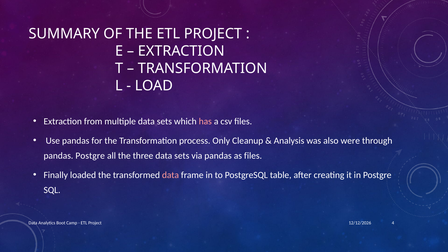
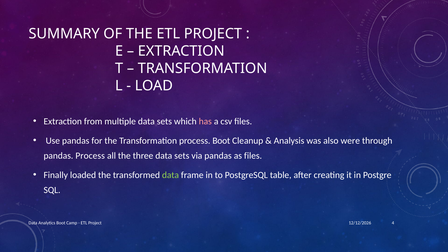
process Only: Only -> Boot (221, 141)
pandas Postgre: Postgre -> Process (90, 156)
data colour: pink -> light green (170, 175)
